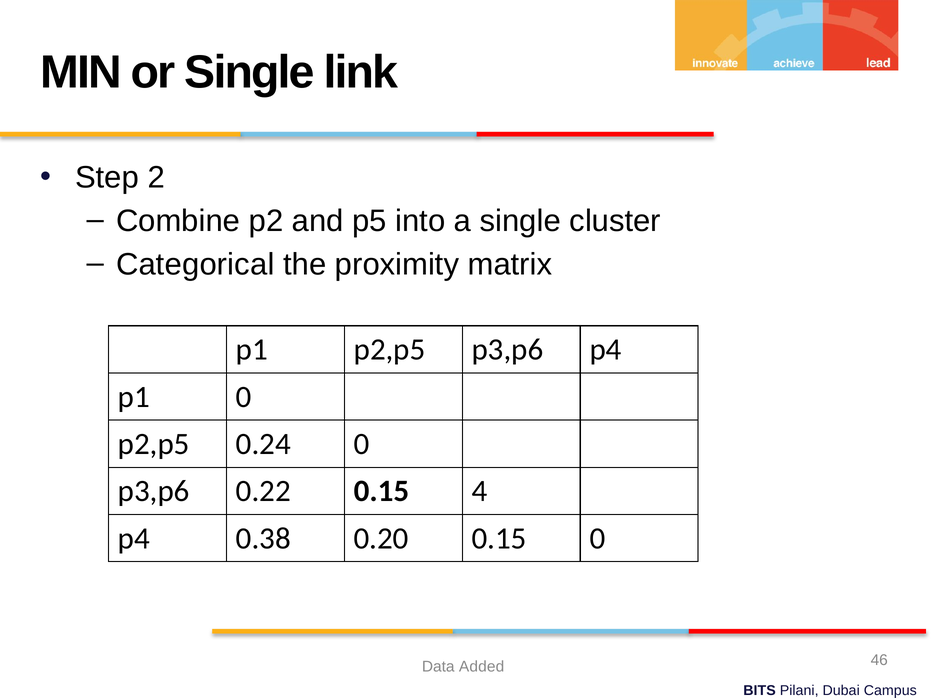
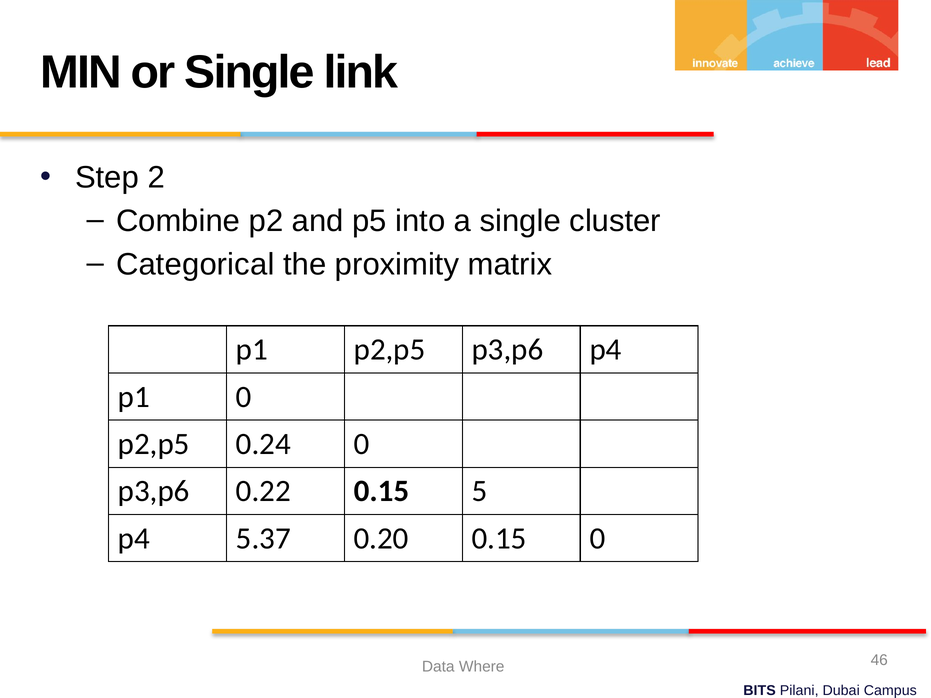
4: 4 -> 5 (480, 491)
0.38: 0.38 -> 5.37 (263, 539)
Added: Added -> Where (482, 667)
